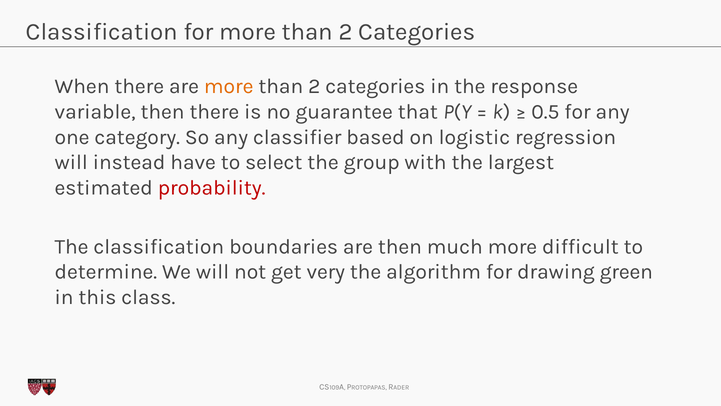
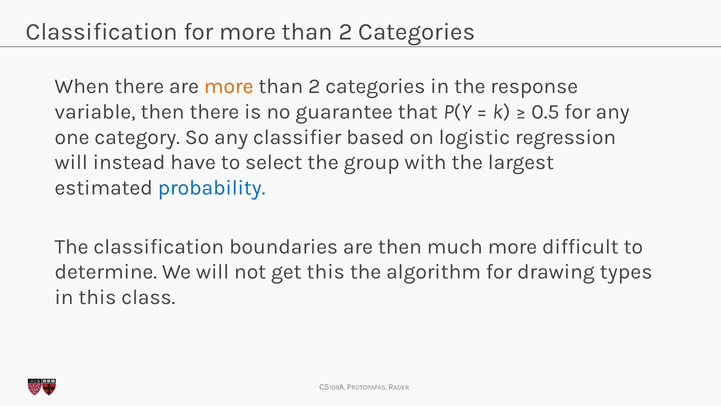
probability colour: red -> blue (212, 187)
get very: very -> this (326, 272)
green: green -> types (626, 272)
